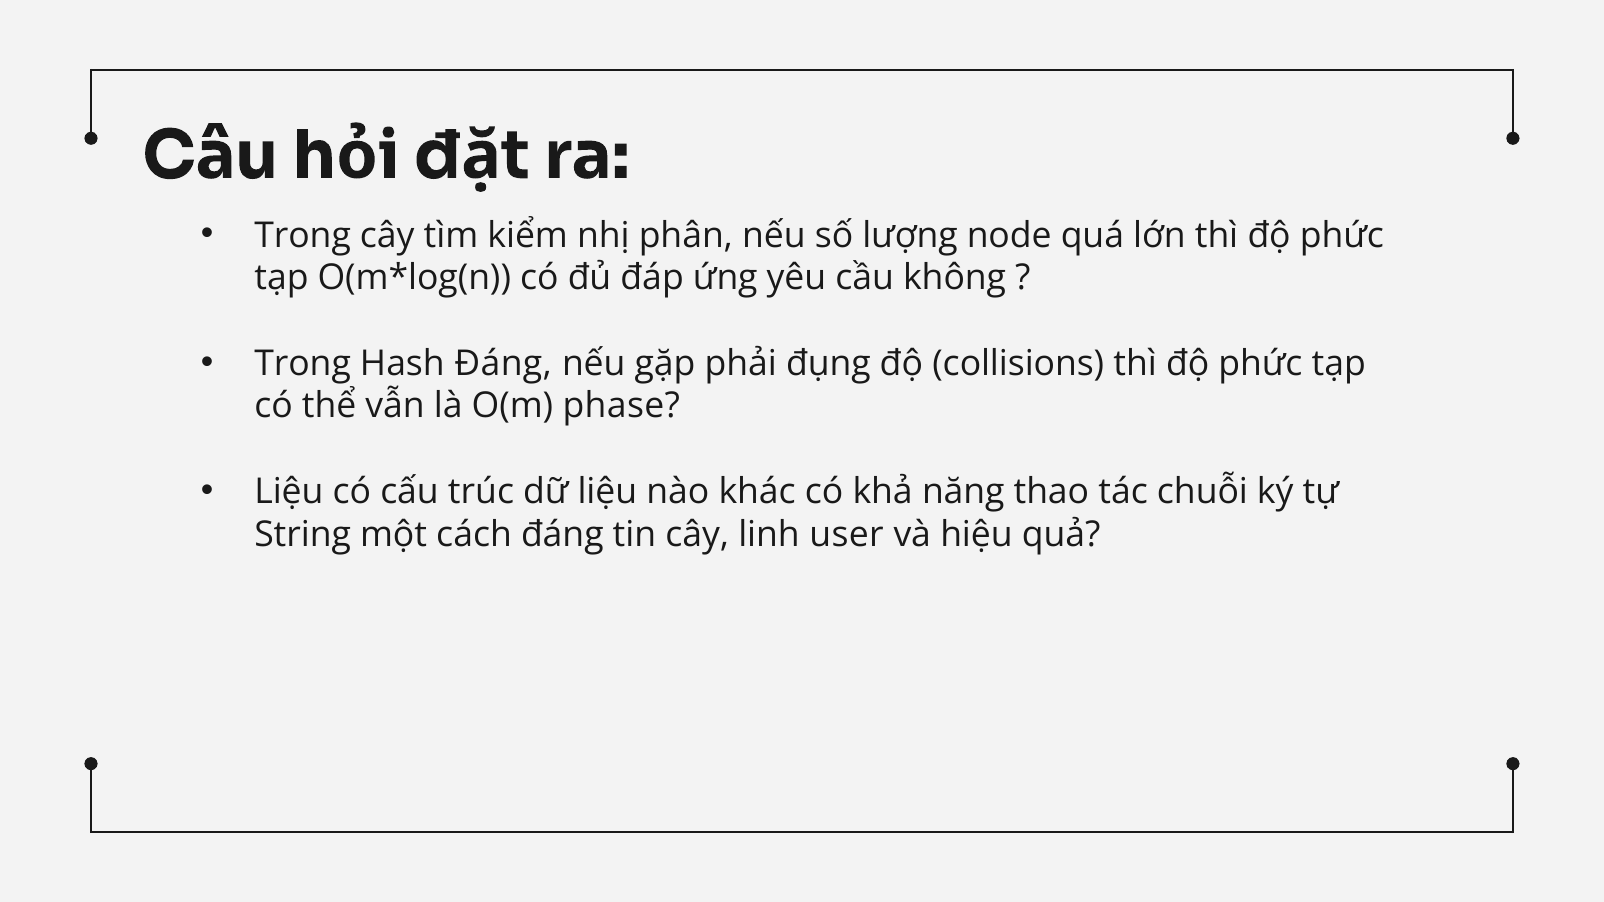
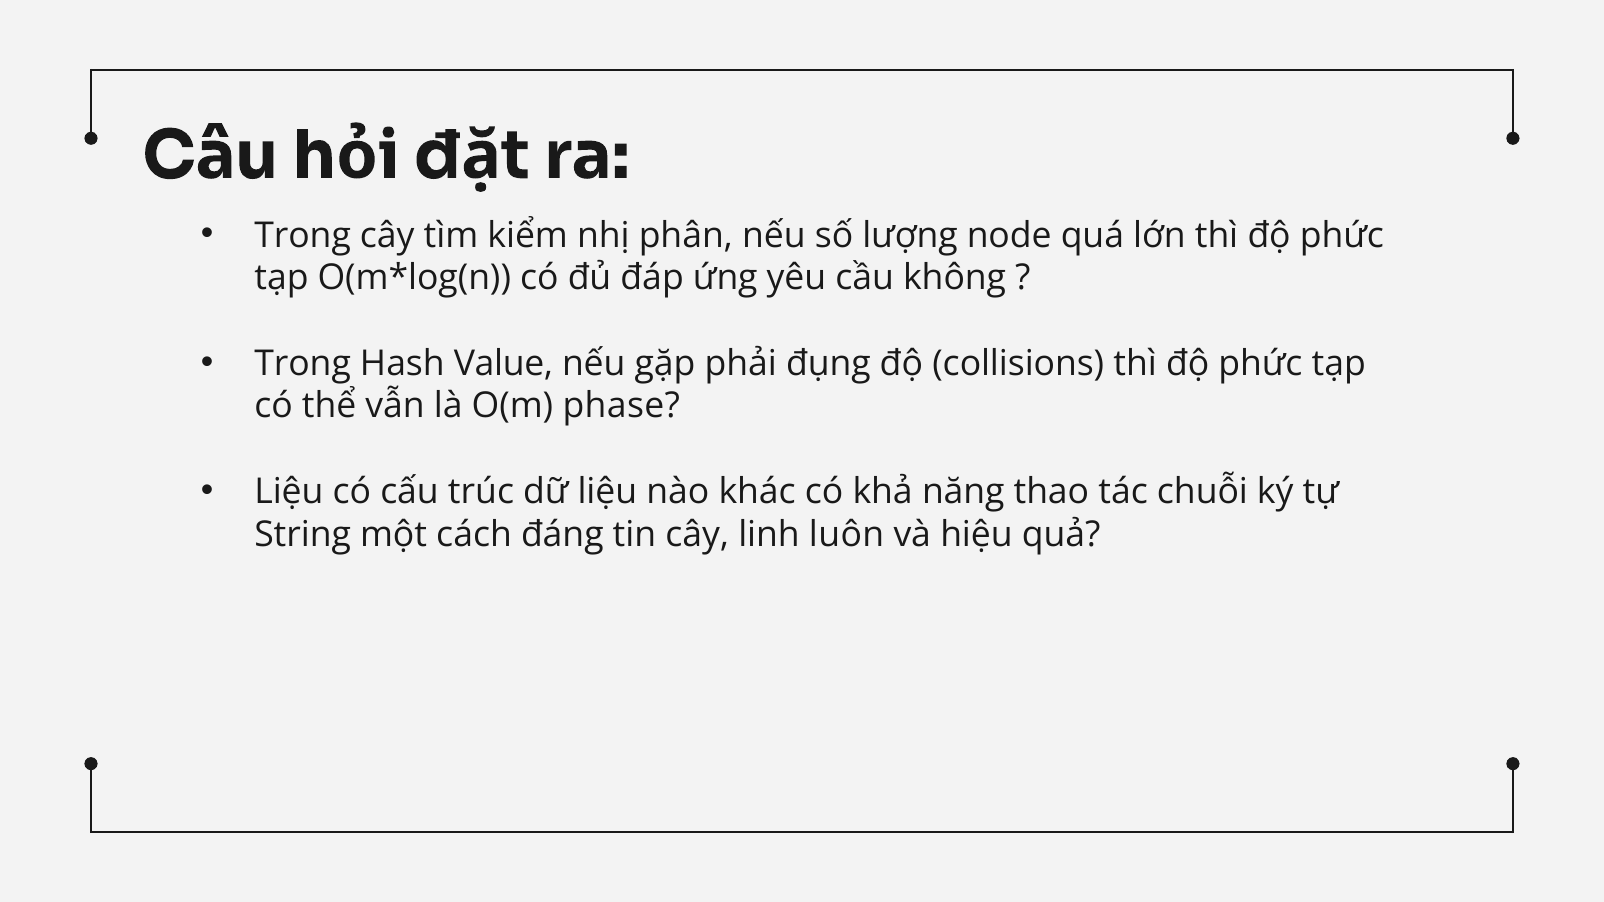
Hash Đáng: Đáng -> Value (503, 364)
user: user -> luôn (847, 535)
